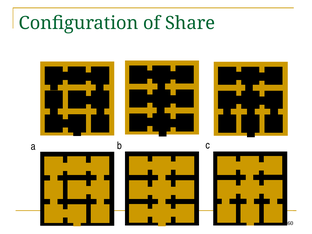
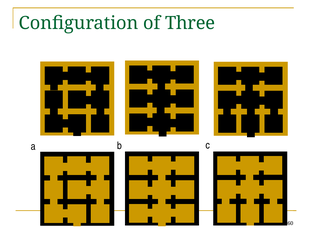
Share: Share -> Three (190, 23)
